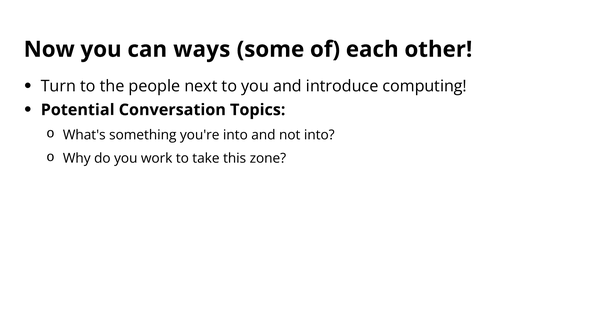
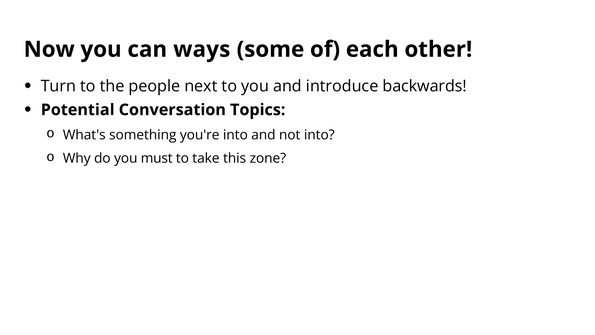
computing: computing -> backwards (425, 86)
work: work -> must (157, 158)
